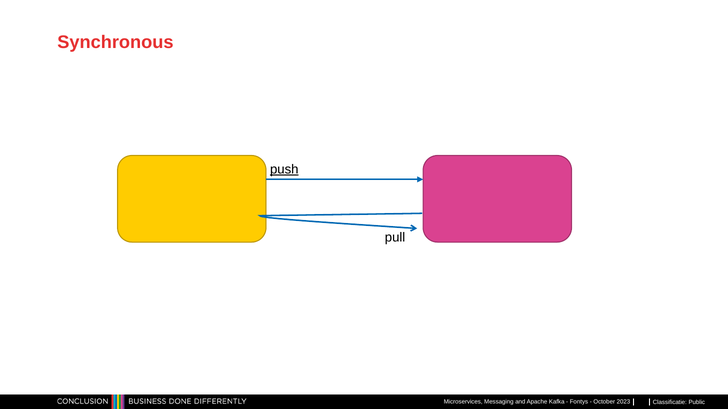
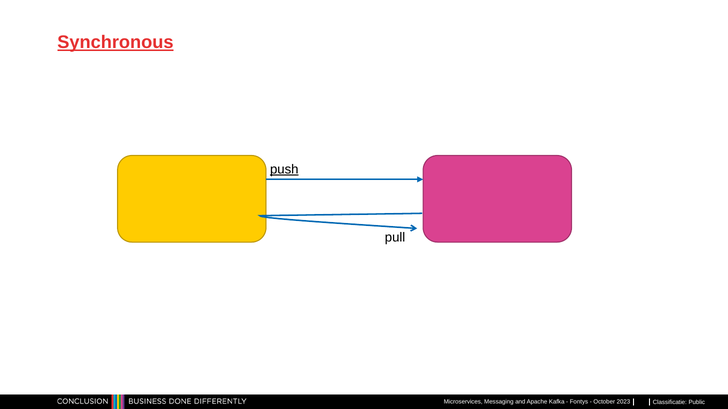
Synchronous underline: none -> present (115, 43)
